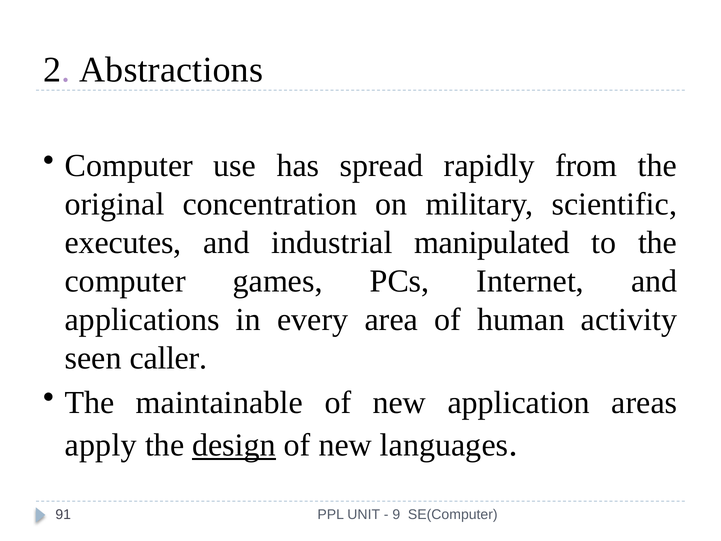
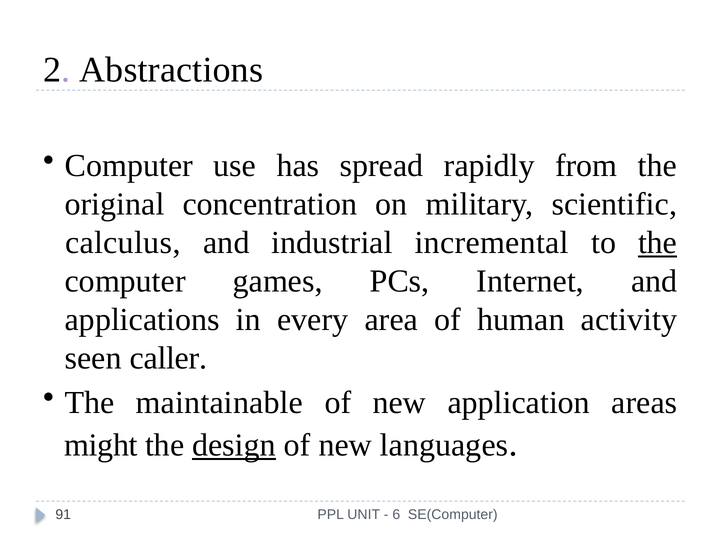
executes: executes -> calculus (123, 243)
manipulated: manipulated -> incremental (492, 243)
the underline: none -> present (658, 243)
apply: apply -> might (101, 445)
9: 9 -> 6 (396, 514)
